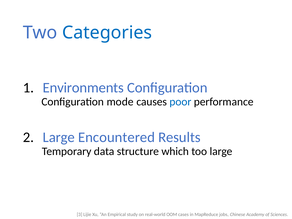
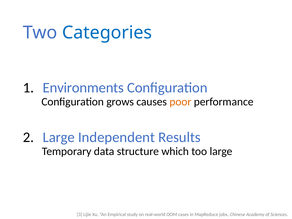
mode: mode -> grows (120, 102)
poor colour: blue -> orange (180, 102)
Encountered: Encountered -> Independent (117, 137)
